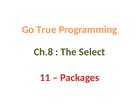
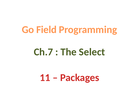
True: True -> Field (46, 30)
Ch.8: Ch.8 -> Ch.7 (43, 52)
